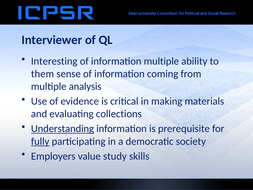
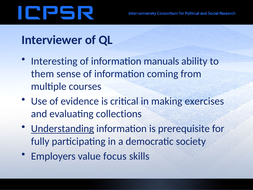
information multiple: multiple -> manuals (161, 61)
analysis: analysis -> courses (85, 86)
materials: materials -> exercises (204, 101)
fully underline: present -> none (40, 141)
study: study -> focus (115, 156)
